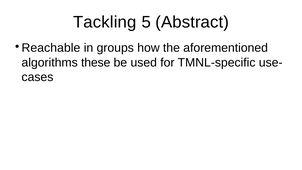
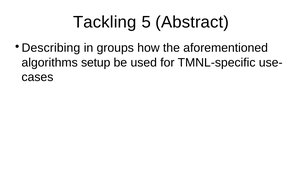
Reachable: Reachable -> Describing (51, 48)
these: these -> setup (96, 63)
